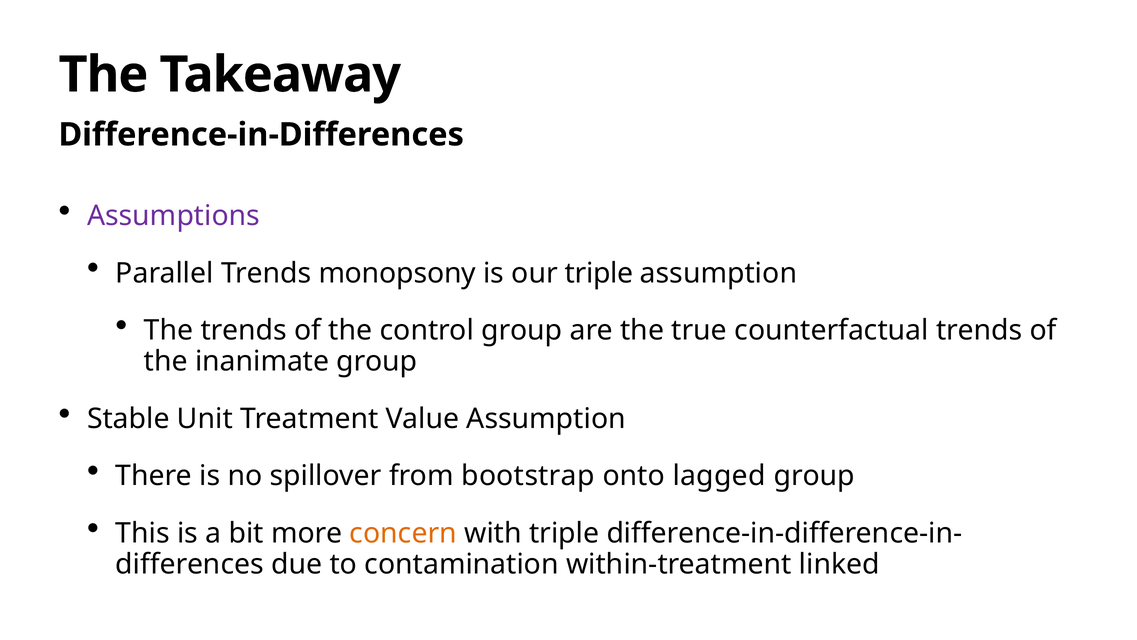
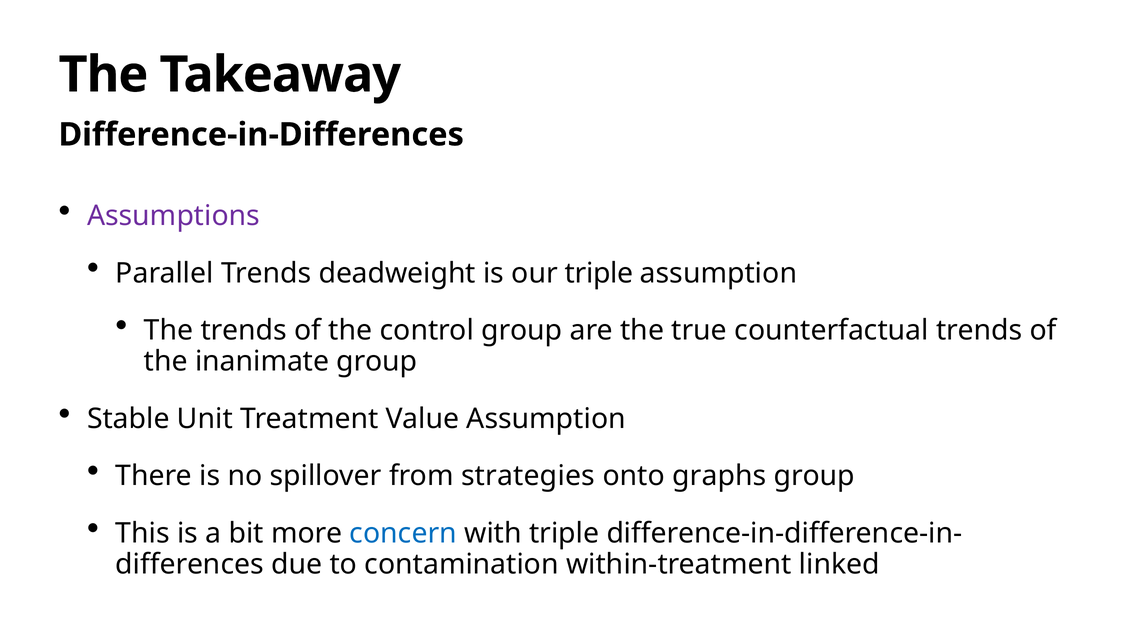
monopsony: monopsony -> deadweight (397, 273)
bootstrap: bootstrap -> strategies (528, 476)
lagged: lagged -> graphs (719, 476)
concern colour: orange -> blue (403, 533)
